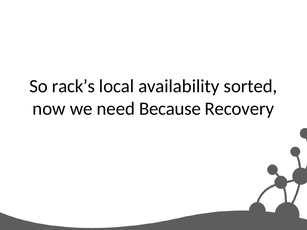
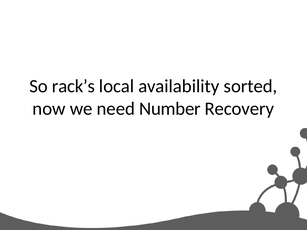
Because: Because -> Number (170, 109)
